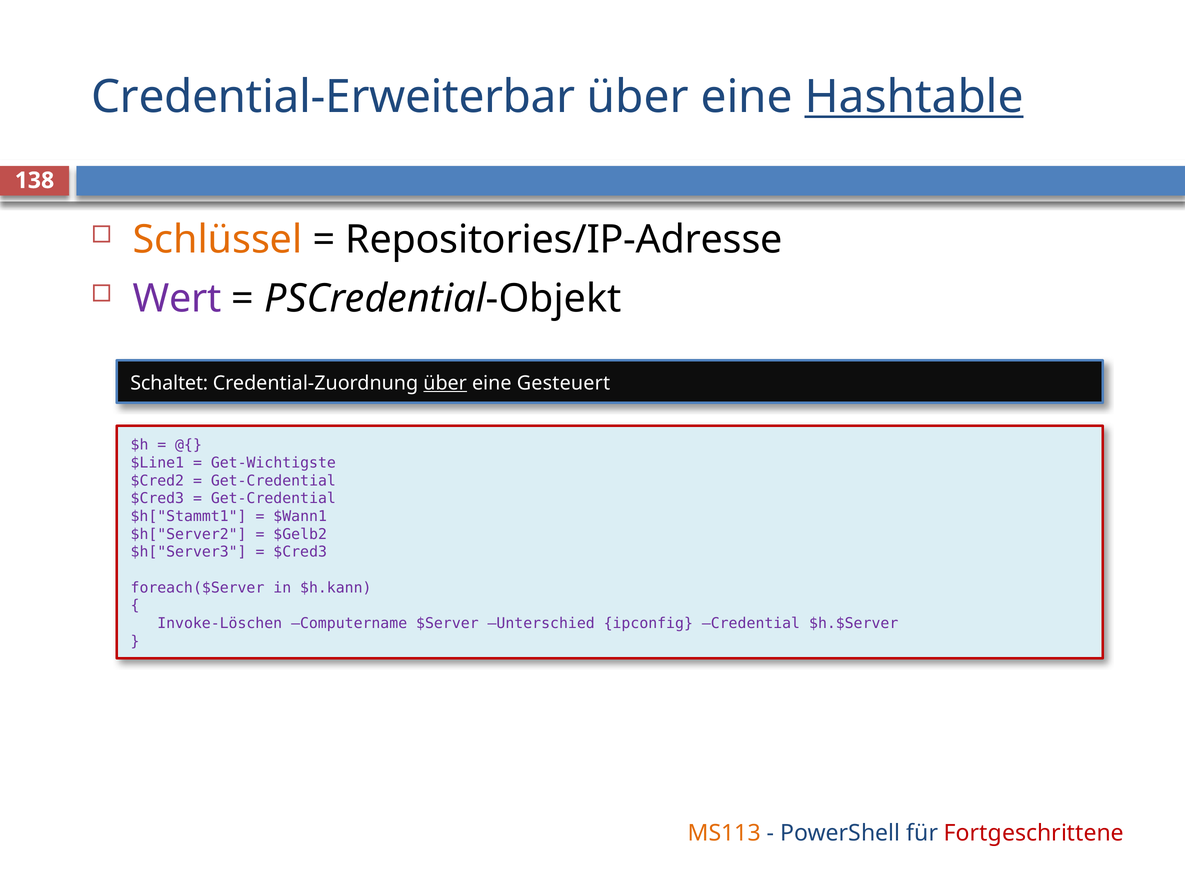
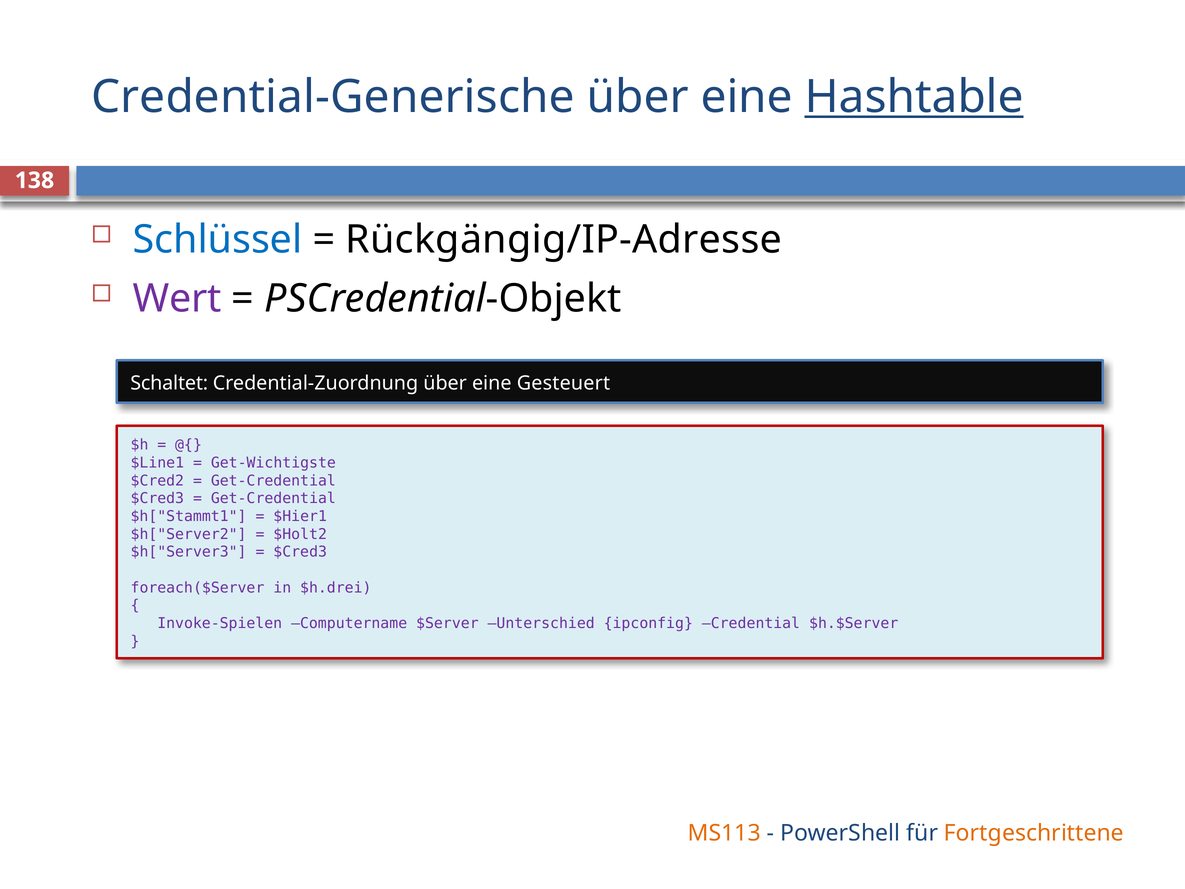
Credential-Erweiterbar: Credential-Erweiterbar -> Credential-Generische (333, 97)
Schlüssel colour: orange -> blue (217, 240)
Repositories/IP-Adresse: Repositories/IP-Adresse -> Rückgängig/IP-Adresse (564, 240)
über underline: present -> none (445, 383)
$Wann1: $Wann1 -> $Hier1 (300, 516)
$Gelb2: $Gelb2 -> $Holt2 (300, 534)
$h.kann: $h.kann -> $h.drei (336, 588)
Invoke-Löschen: Invoke-Löschen -> Invoke-Spielen (220, 623)
Fortgeschrittene colour: red -> orange (1034, 833)
